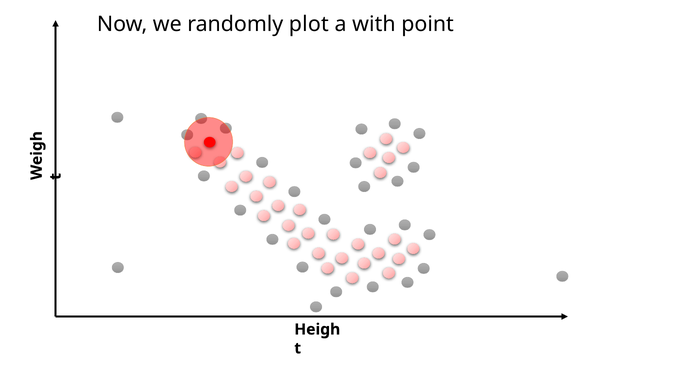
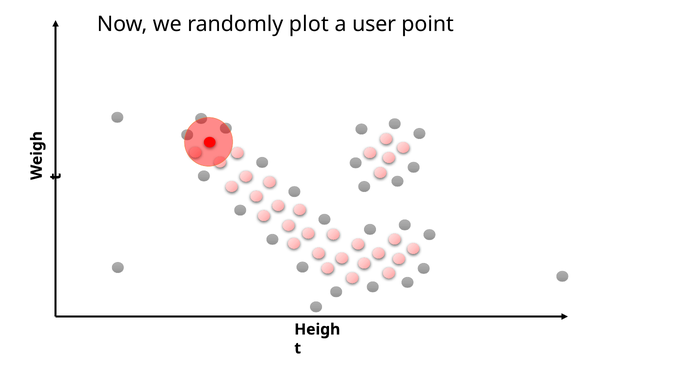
with: with -> user (374, 24)
